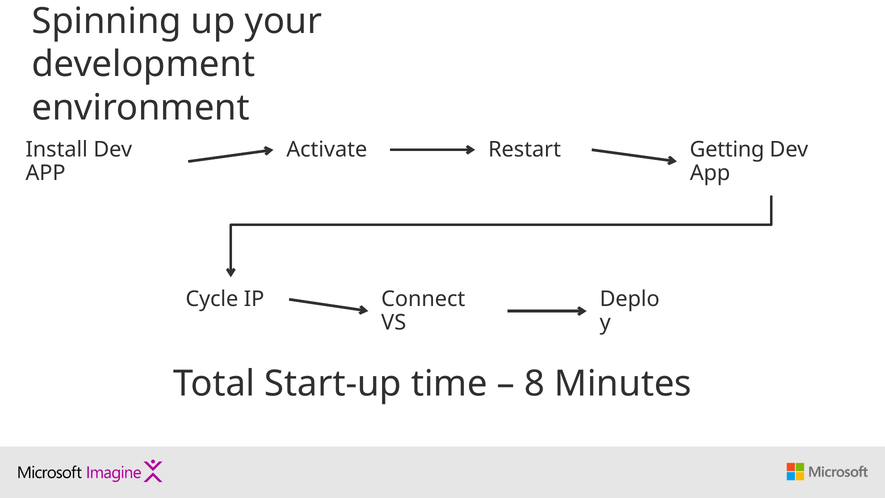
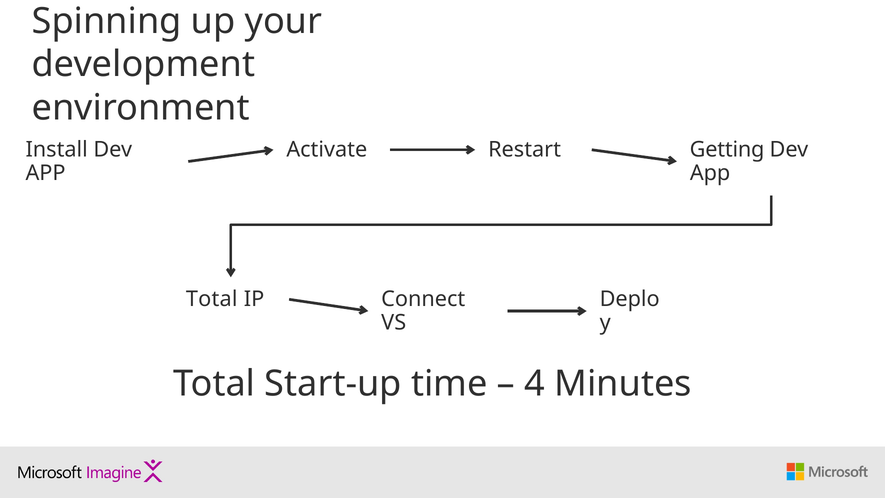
Cycle: Cycle -> Total (212, 299)
8: 8 -> 4 (535, 384)
